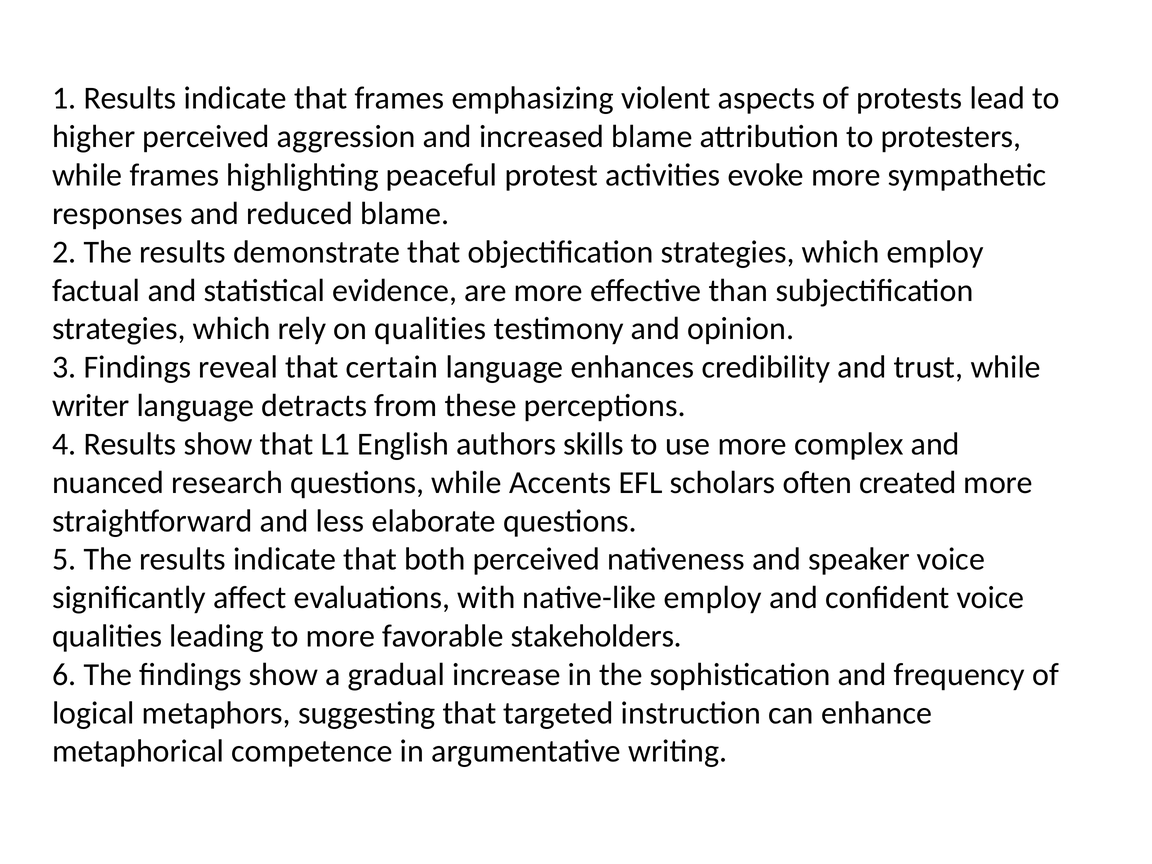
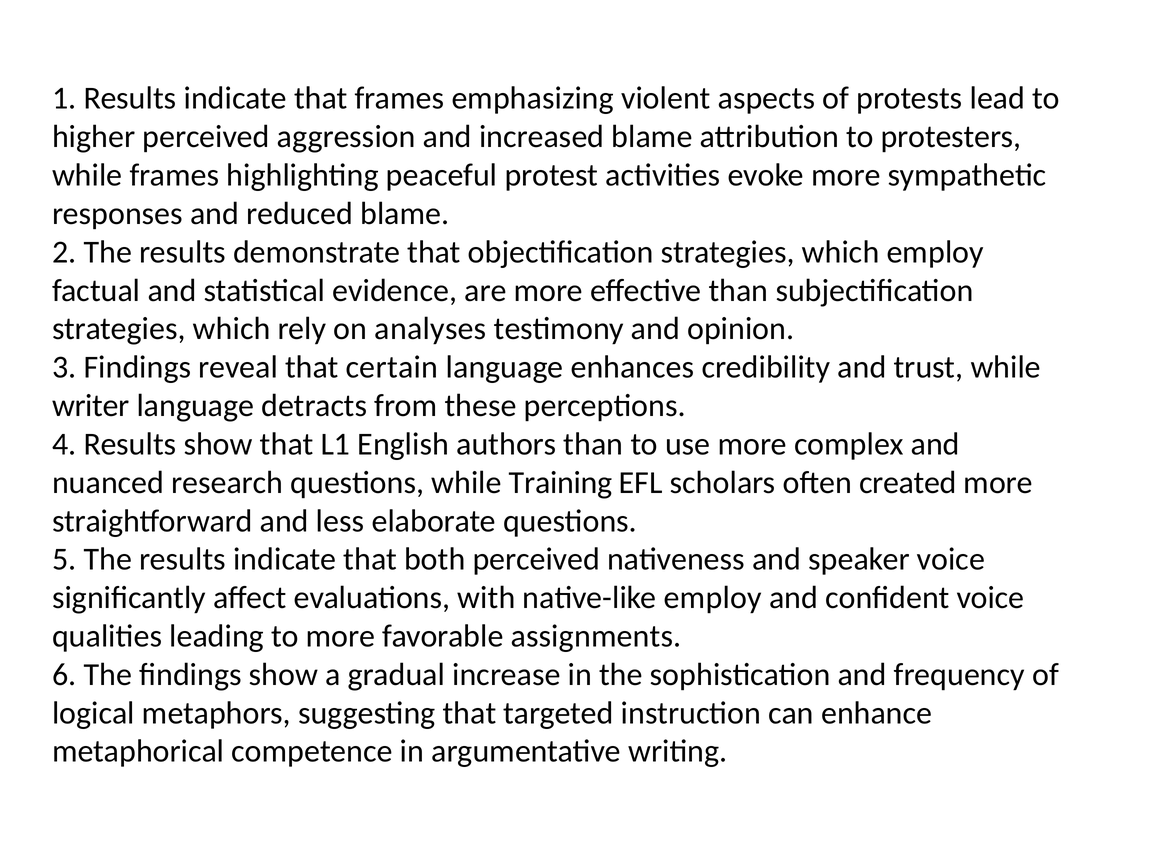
on qualities: qualities -> analyses (430, 329)
authors skills: skills -> than (593, 444)
Accents: Accents -> Training (560, 483)
stakeholders: stakeholders -> assignments (596, 636)
